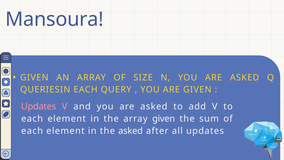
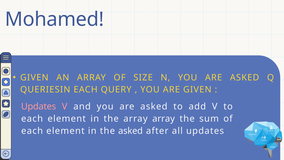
Mansoura: Mansoura -> Mohamed (54, 19)
array given: given -> array (164, 119)
